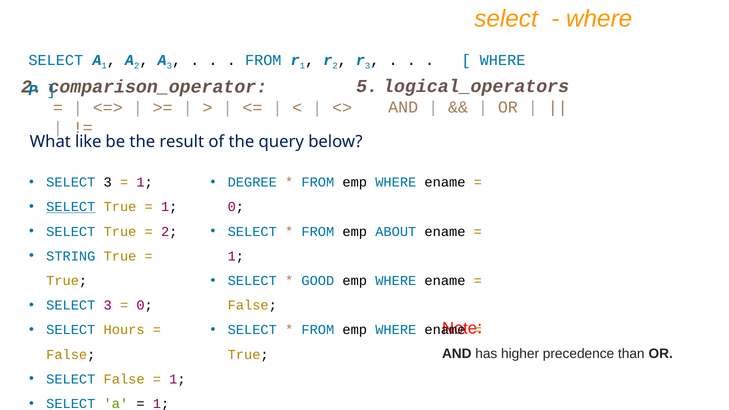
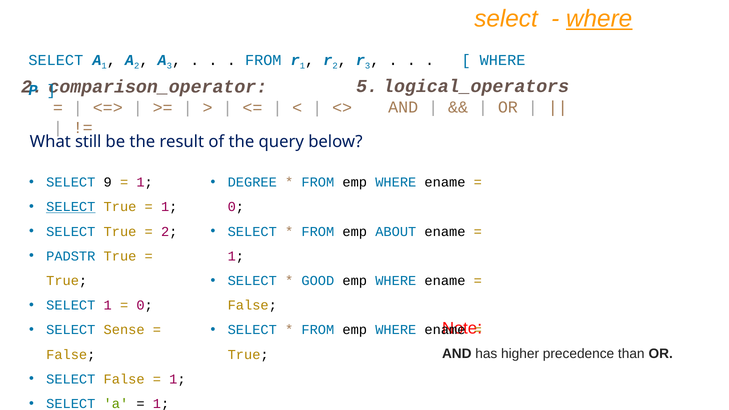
where underline: none -> present (599, 19)
like: like -> still (88, 142)
3: 3 -> 9 (108, 182)
STRING: STRING -> PADSTR (71, 256)
3: 3 -> 1 (108, 305)
Hours: Hours -> Sense (124, 330)
